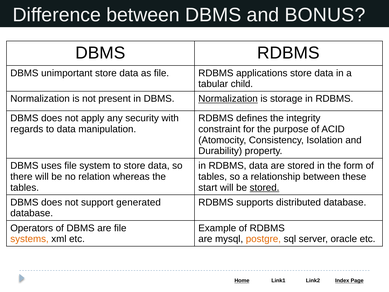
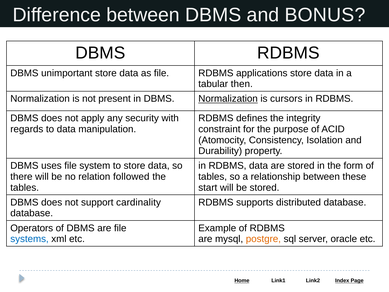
child: child -> then (242, 84)
storage: storage -> cursors (286, 99)
whereas: whereas -> followed (131, 176)
stored underline: present -> none (265, 187)
generated: generated -> cardinality (139, 202)
systems colour: orange -> blue (30, 239)
